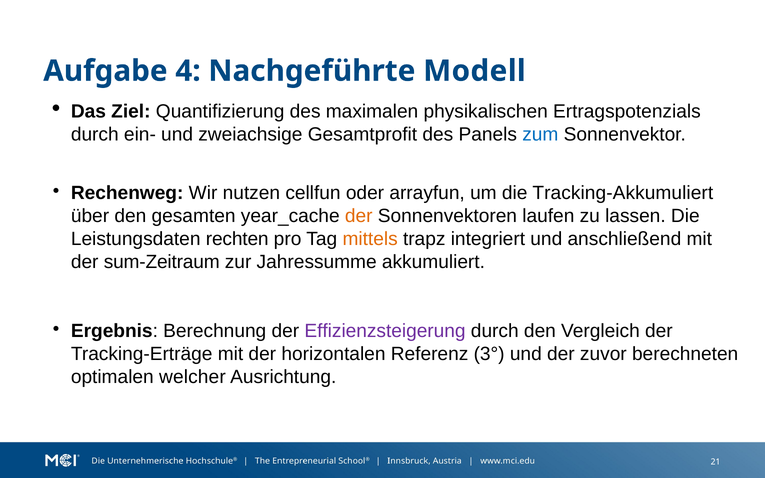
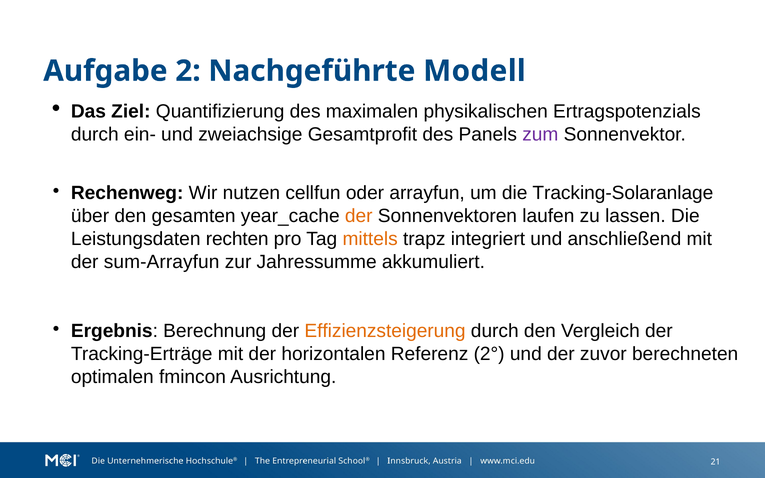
4: 4 -> 2 (188, 71)
zum colour: blue -> purple (540, 134)
Tracking-Akkumuliert: Tracking-Akkumuliert -> Tracking-Solaranlage (623, 193)
sum-Zeitraum: sum-Zeitraum -> sum-Arrayfun (162, 262)
Effizienzsteigerung colour: purple -> orange (385, 331)
3°: 3° -> 2° (489, 354)
welcher: welcher -> fmincon (192, 377)
